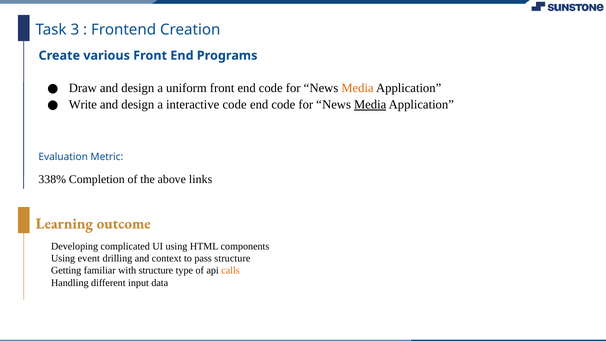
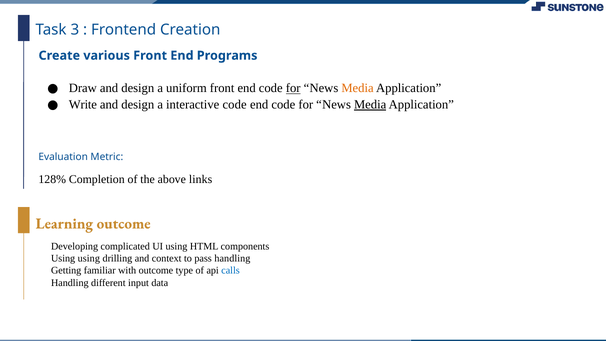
for underline: none -> present (293, 88)
338%: 338% -> 128% (52, 179)
event: event -> using (89, 258)
pass structure: structure -> handling (232, 258)
with structure: structure -> outcome (156, 271)
calls colour: orange -> blue (231, 271)
